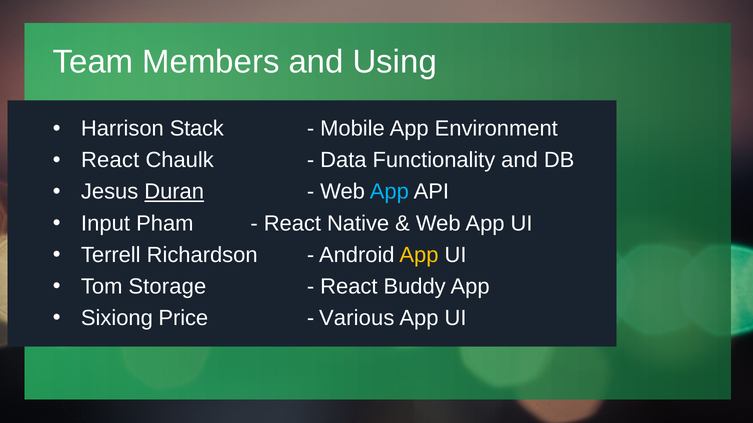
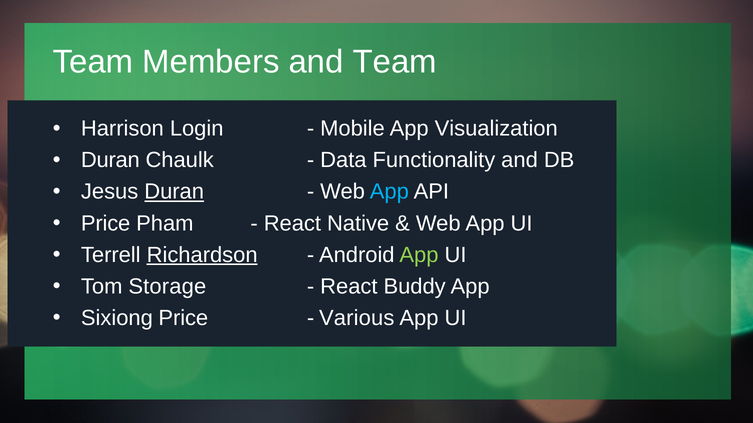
and Using: Using -> Team (395, 62)
Stack: Stack -> Login (197, 129)
Environment: Environment -> Visualization (496, 129)
React: React -> Duran (110, 160)
Input: Input -> Price (106, 224)
Richardson underline: none -> present (202, 255)
App colour: yellow -> light green (419, 255)
